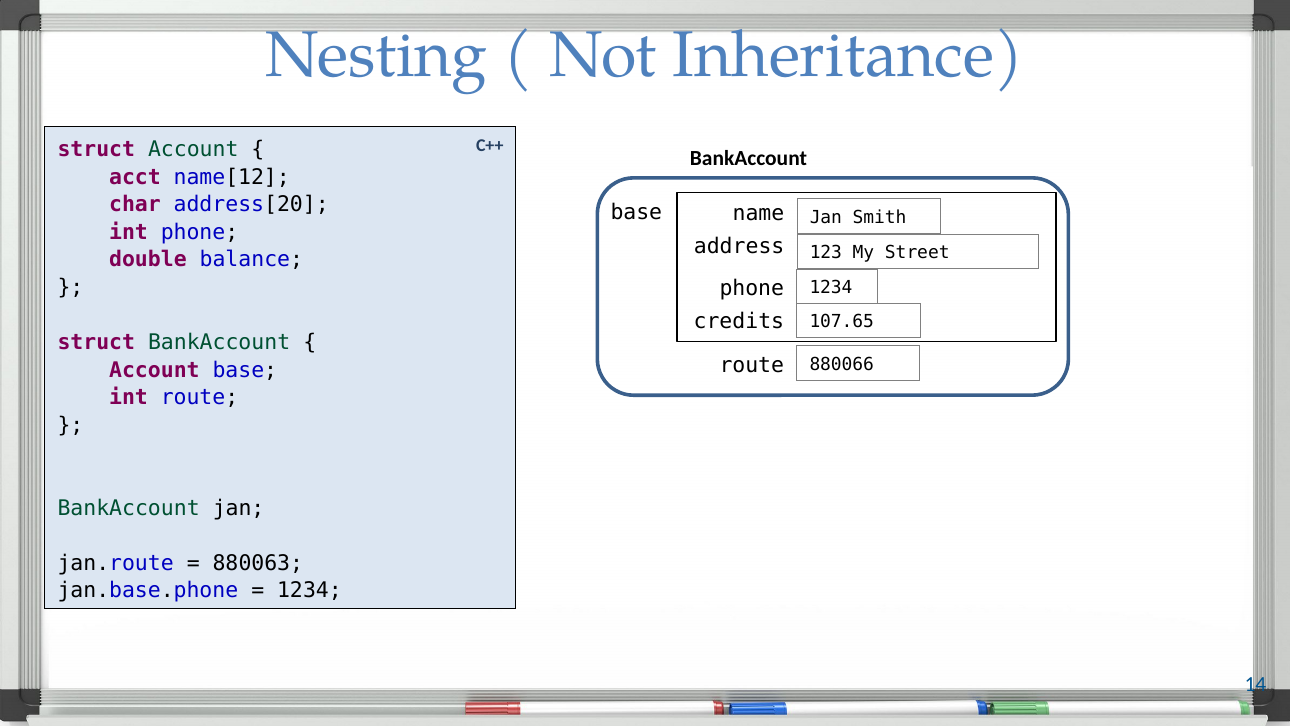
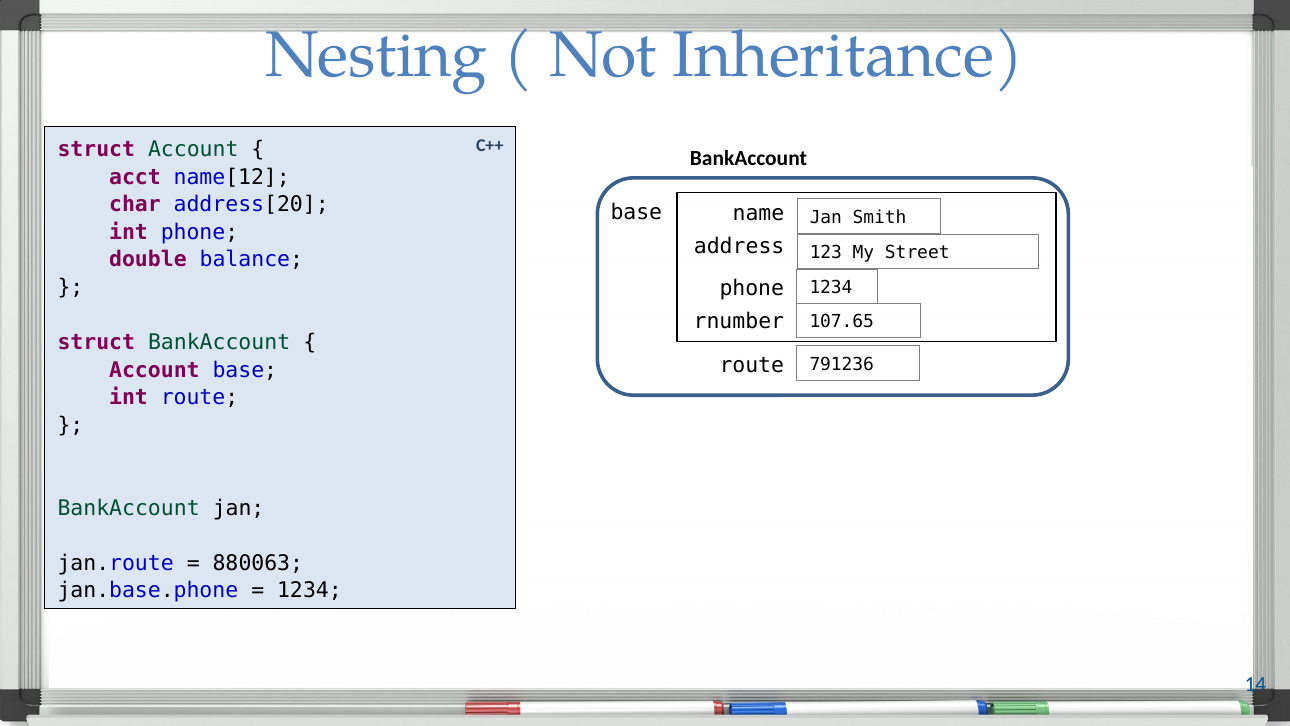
credits: credits -> rnumber (739, 321)
880066: 880066 -> 791236 (842, 364)
